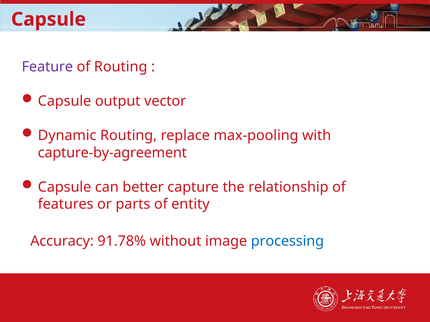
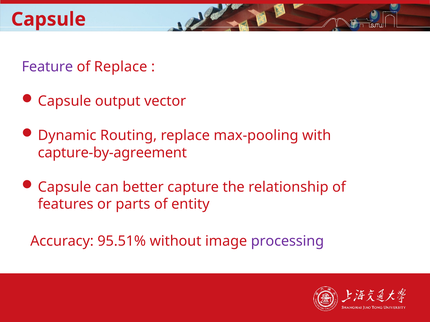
of Routing: Routing -> Replace (121, 67)
91.78%: 91.78% -> 95.51% (122, 241)
processing colour: blue -> purple (287, 241)
